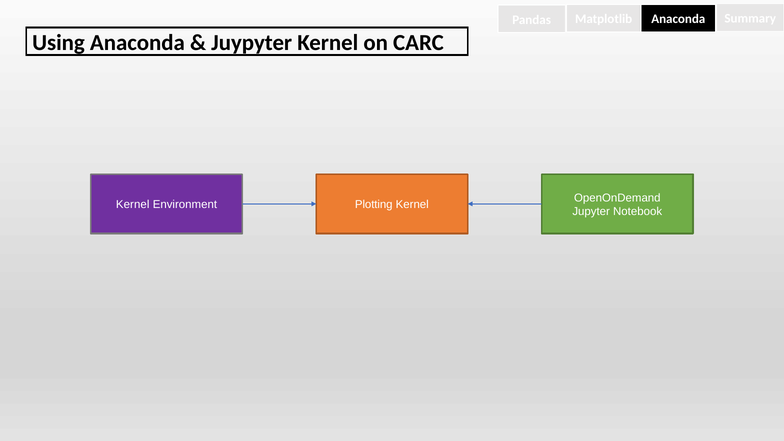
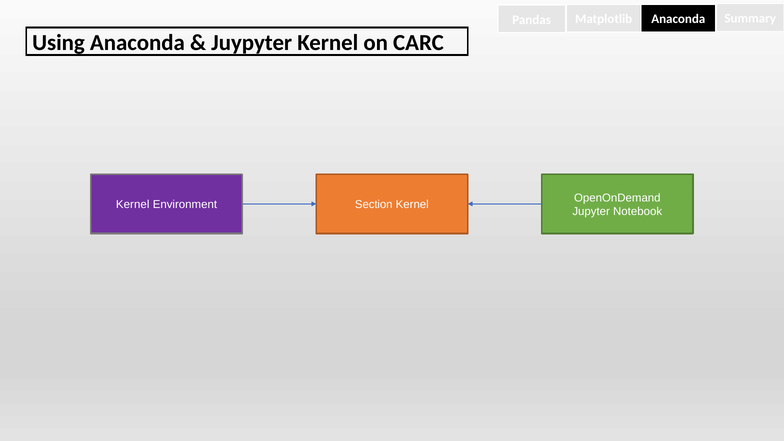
Plotting: Plotting -> Section (374, 205)
